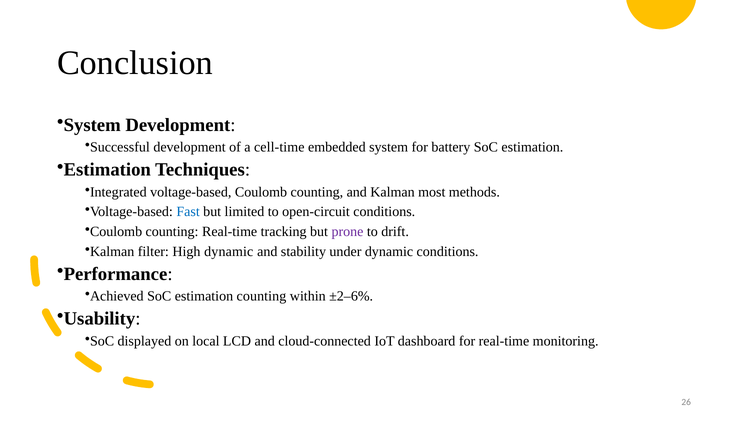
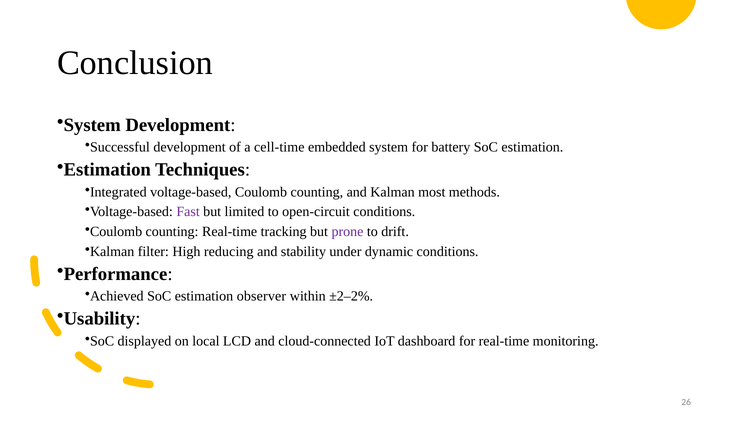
Fast colour: blue -> purple (188, 212)
High dynamic: dynamic -> reducing (229, 251)
estimation counting: counting -> observer (261, 296)
±2–6%: ±2–6% -> ±2–2% (351, 296)
